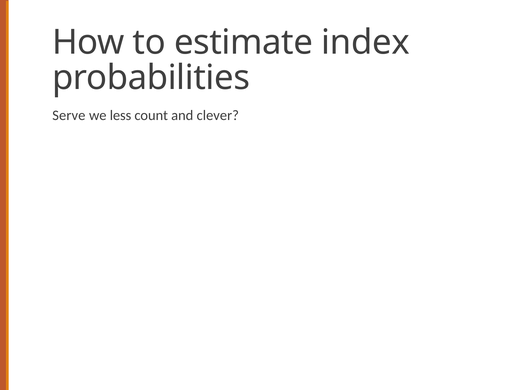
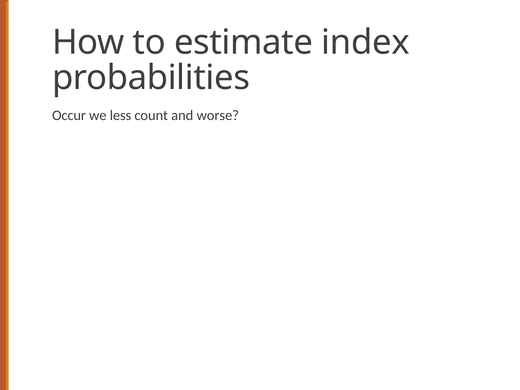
Serve: Serve -> Occur (69, 115)
clever: clever -> worse (218, 115)
